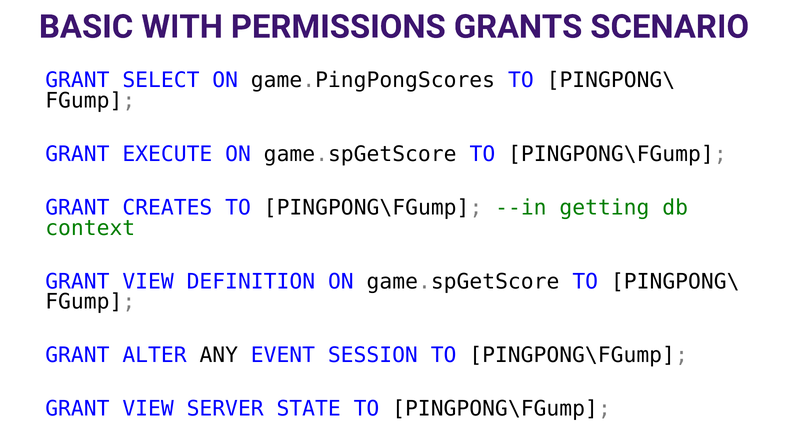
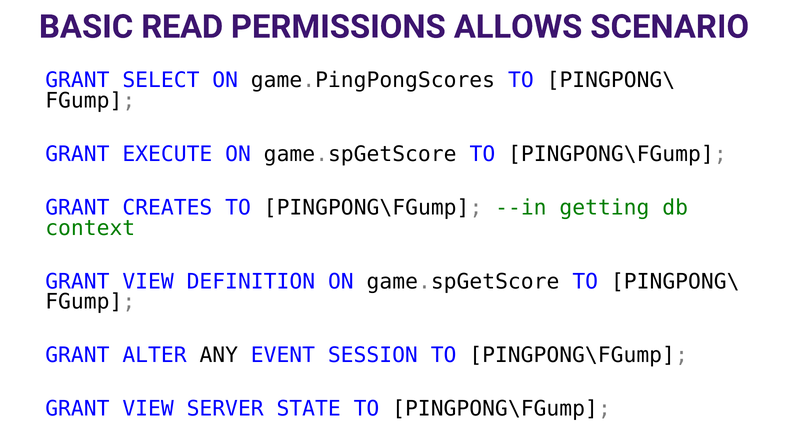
WITH: WITH -> READ (182, 27)
GRANTS: GRANTS -> ALLOWS (518, 27)
